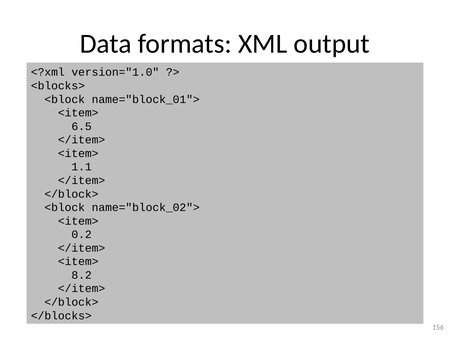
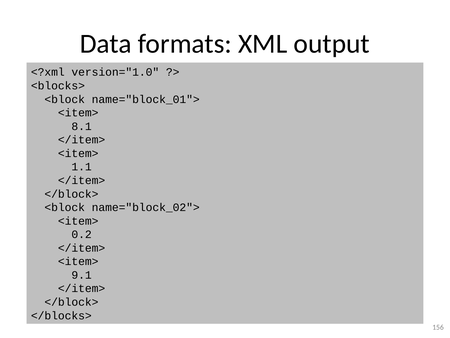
6.5: 6.5 -> 8.1 (82, 126)
8.2: 8.2 -> 9.1 (82, 275)
